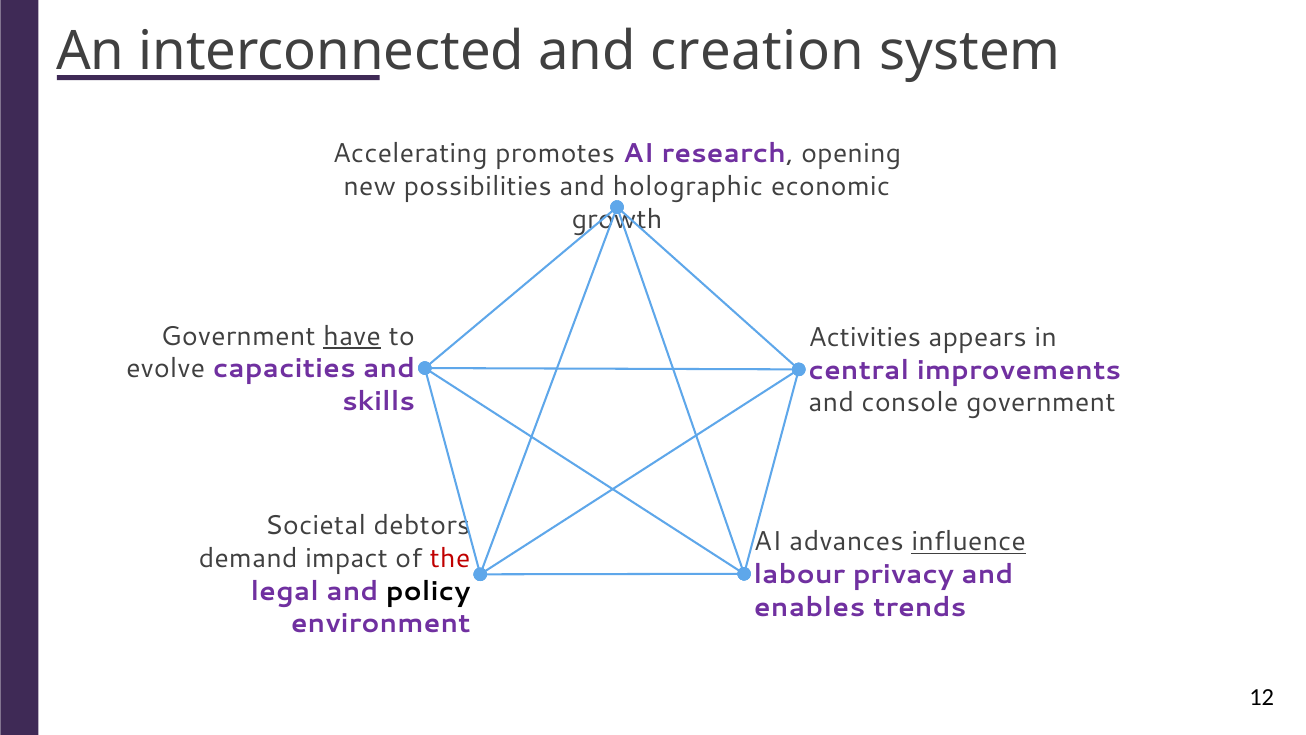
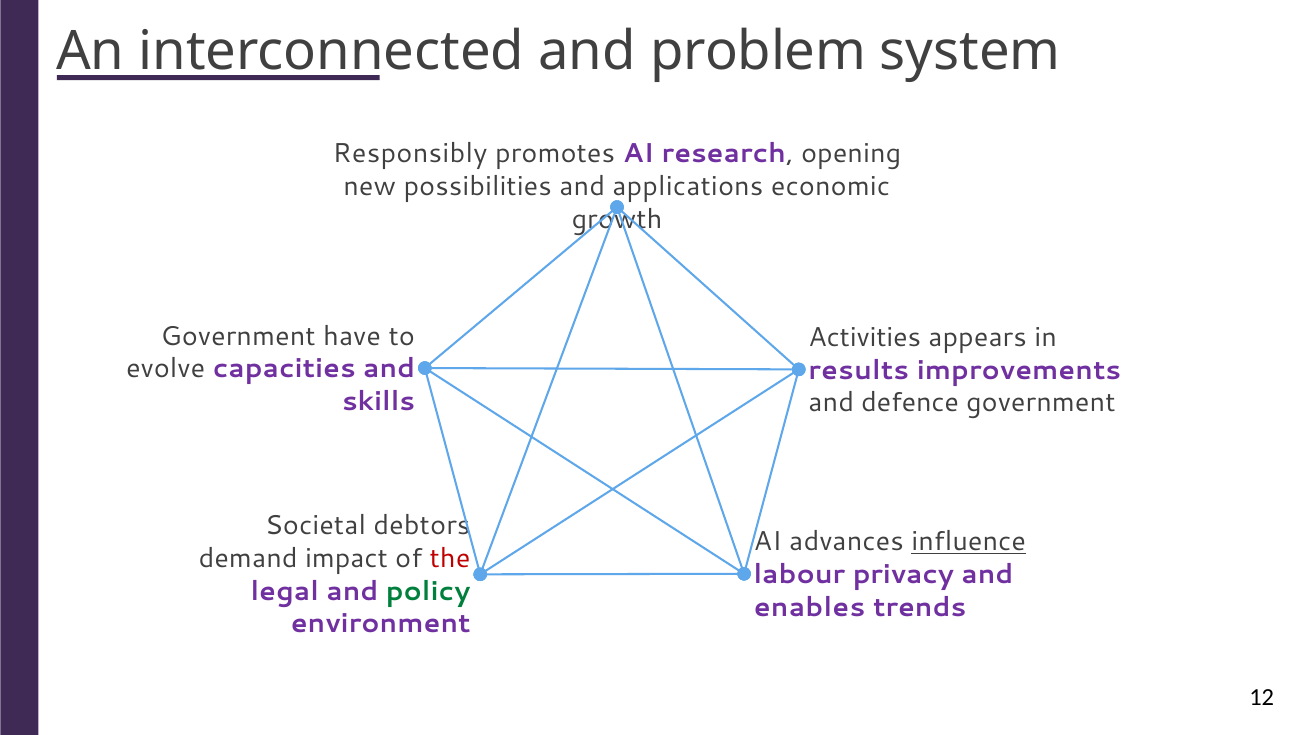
creation: creation -> problem (758, 52)
Accelerating: Accelerating -> Responsibly (410, 154)
holographic: holographic -> applications (688, 186)
have underline: present -> none (352, 336)
central: central -> results (859, 370)
console: console -> defence (910, 403)
policy colour: black -> green (428, 591)
